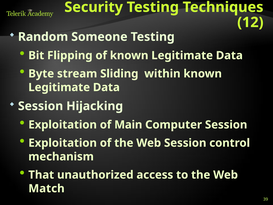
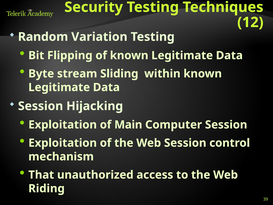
Someone: Someone -> Variation (99, 37)
Match: Match -> Riding (47, 188)
